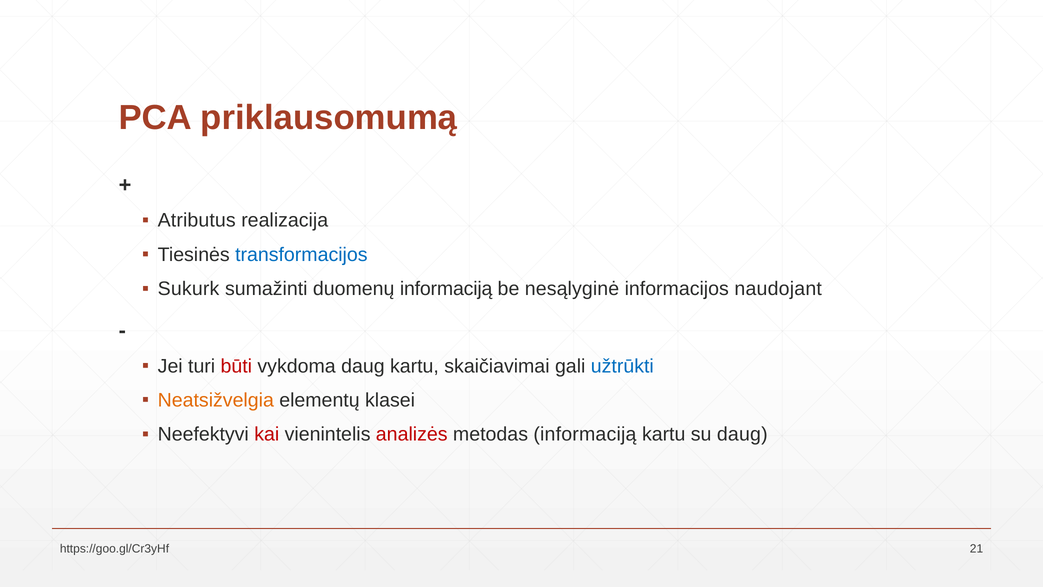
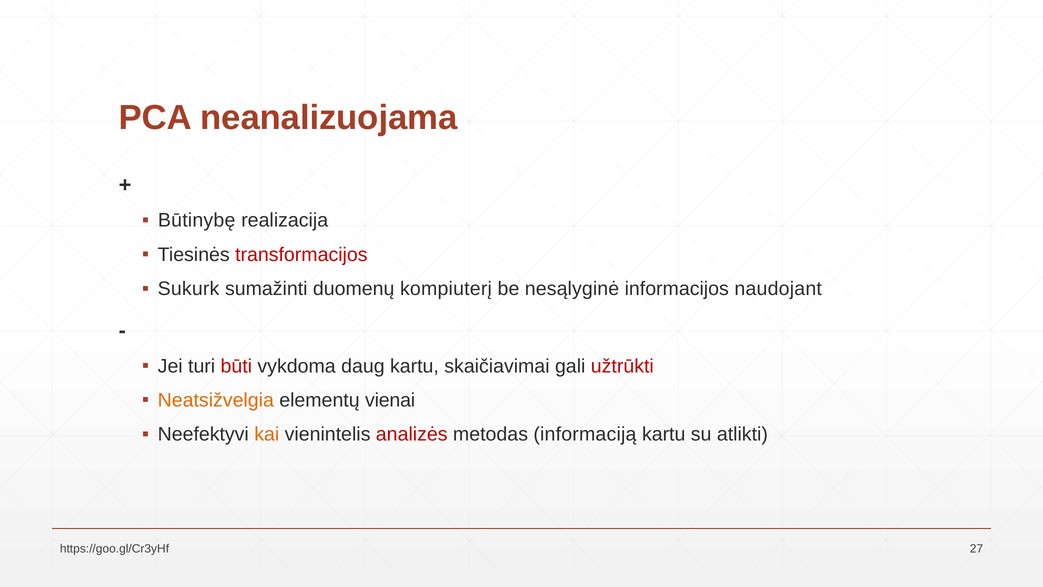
priklausomumą: priklausomumą -> neanalizuojama (329, 118)
Atributus: Atributus -> Būtinybę (197, 220)
transformacijos colour: blue -> red (301, 255)
duomenų informaciją: informaciją -> kompiuterį (446, 289)
užtrūkti colour: blue -> red (622, 366)
klasei: klasei -> vienai (390, 400)
kai colour: red -> orange (267, 434)
su daug: daug -> atlikti (742, 434)
21: 21 -> 27 (977, 548)
